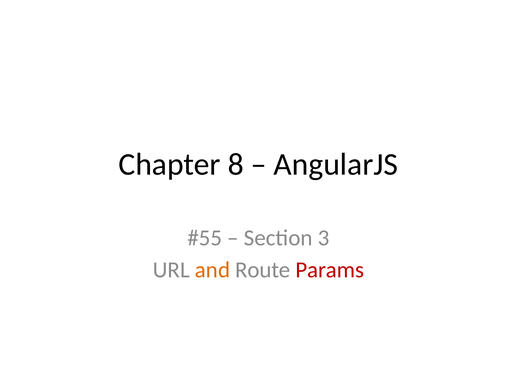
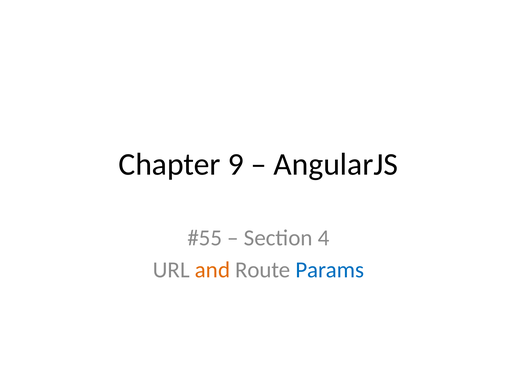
8: 8 -> 9 (236, 164)
3: 3 -> 4 (324, 238)
Params colour: red -> blue (330, 270)
